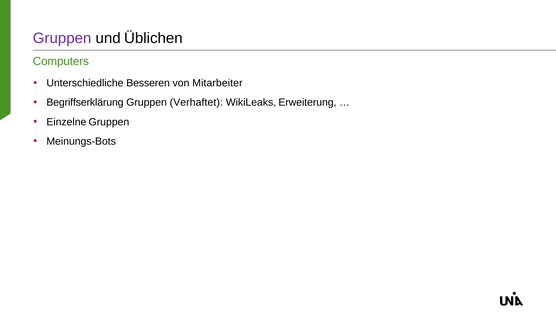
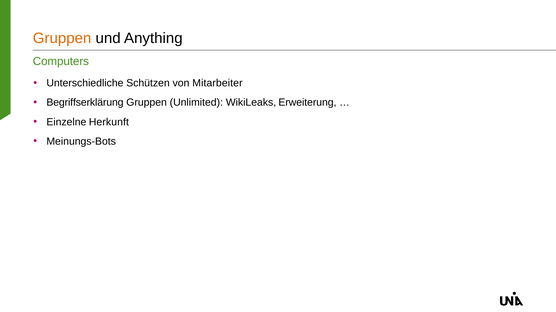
Gruppen colour: purple -> orange (62, 38)
Üblichen: Üblichen -> Anything (153, 38)
Besseren: Besseren -> Schützen (148, 83)
Verhaftet: Verhaftet -> Unlimited (196, 103)
Einzelne Gruppen: Gruppen -> Herkunft (109, 122)
